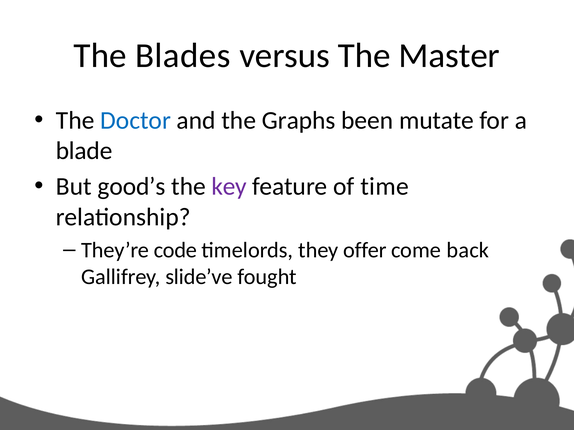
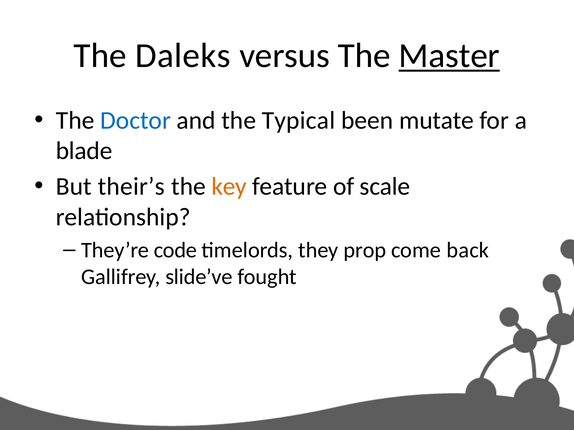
Blades: Blades -> Daleks (183, 56)
Master underline: none -> present (449, 56)
Graphs: Graphs -> Typical (299, 120)
good’s: good’s -> their’s (131, 187)
key colour: purple -> orange (229, 187)
time: time -> scale (385, 187)
offer: offer -> prop (365, 250)
